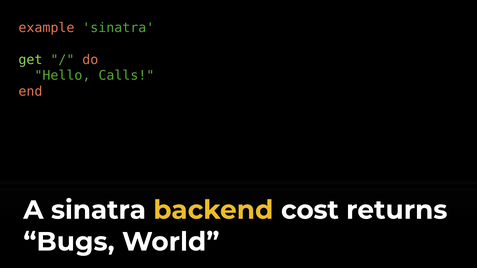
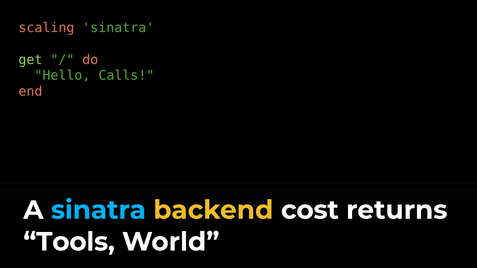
example: example -> scaling (46, 28)
sinatra colour: white -> light blue (99, 210)
Bugs: Bugs -> Tools (69, 242)
